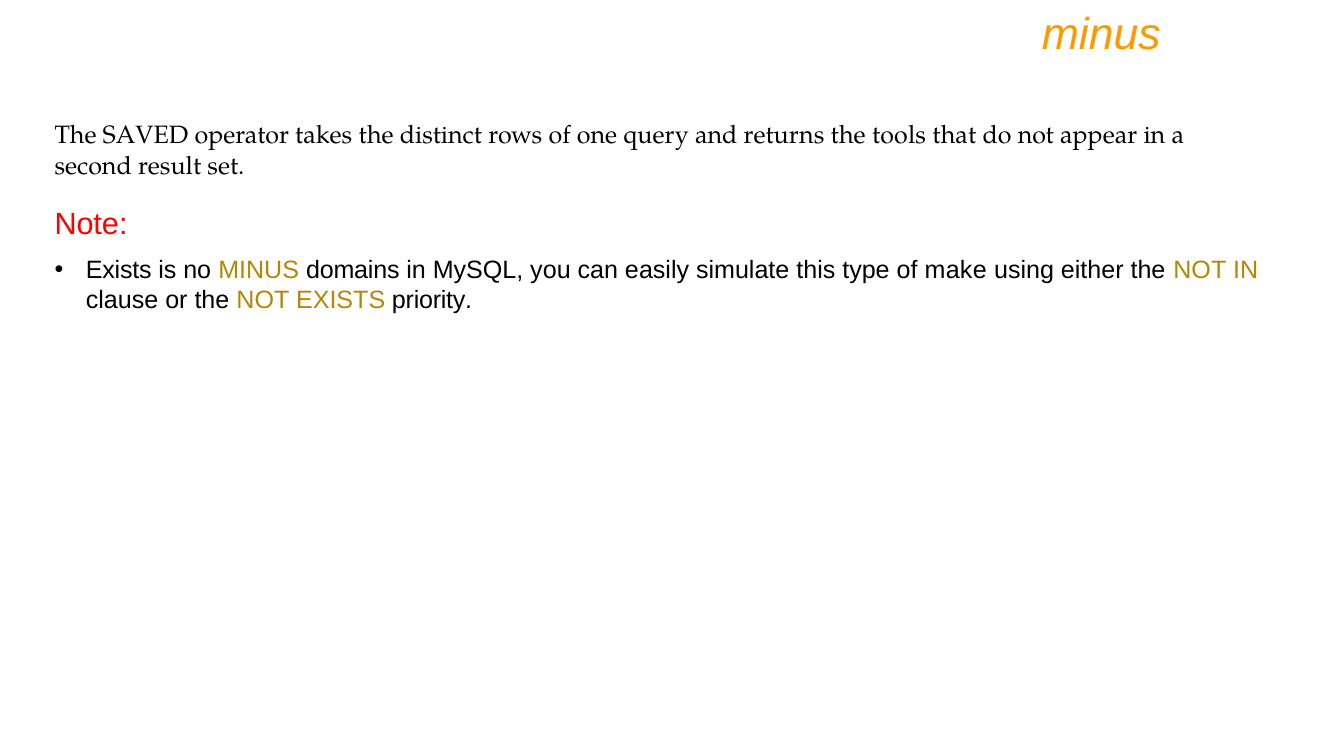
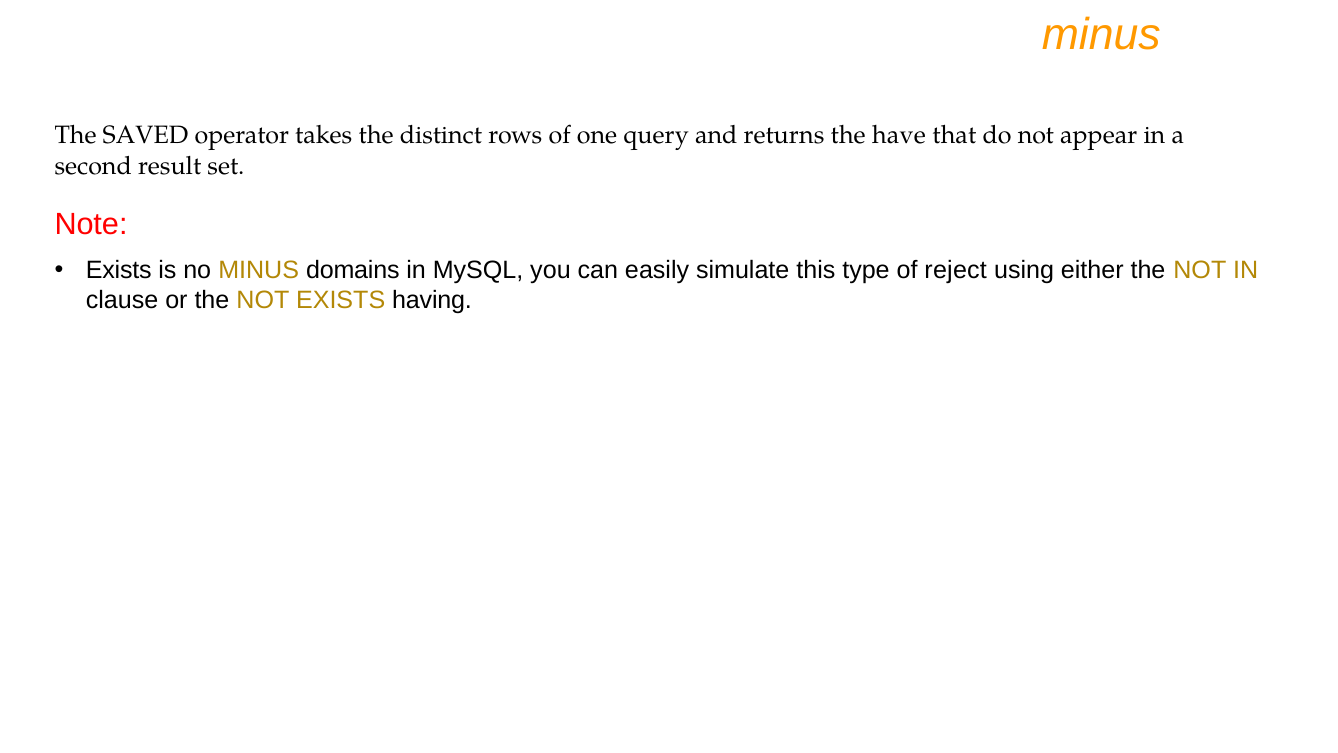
tools: tools -> have (899, 136)
make: make -> reject (956, 270)
priority: priority -> having (432, 300)
